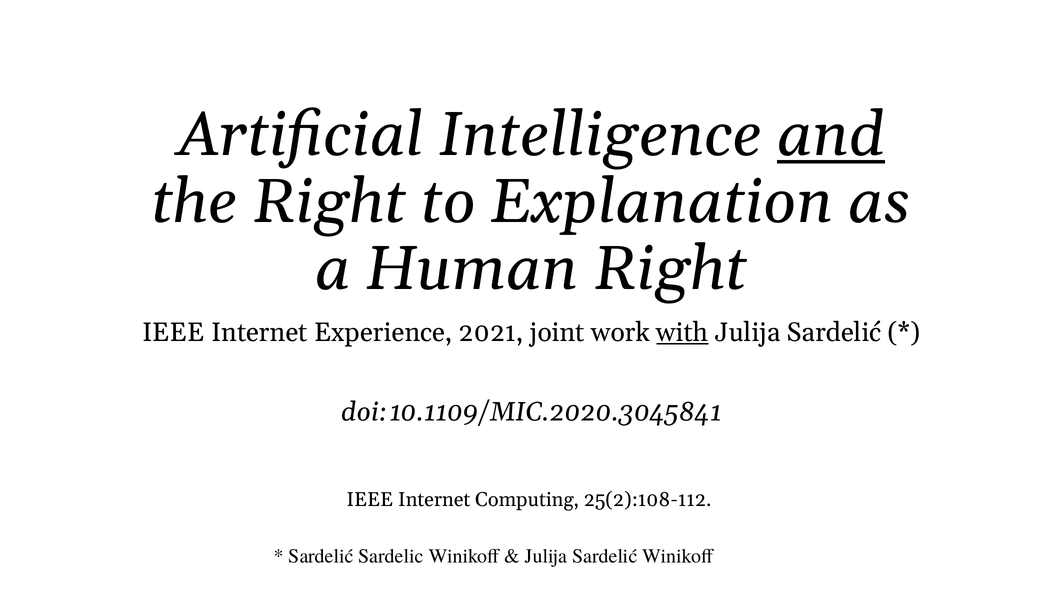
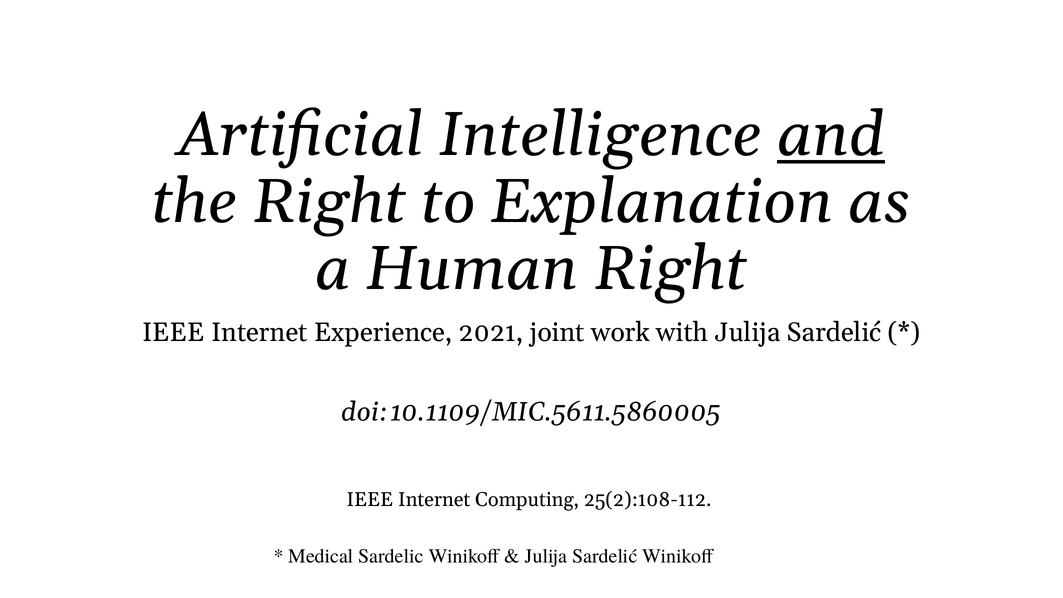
with underline: present -> none (682, 332)
doi:10.1109/MIC.2020.3045841: doi:10.1109/MIC.2020.3045841 -> doi:10.1109/MIC.5611.5860005 (531, 412)
Sardelić: Sardelić -> Medical (321, 556)
